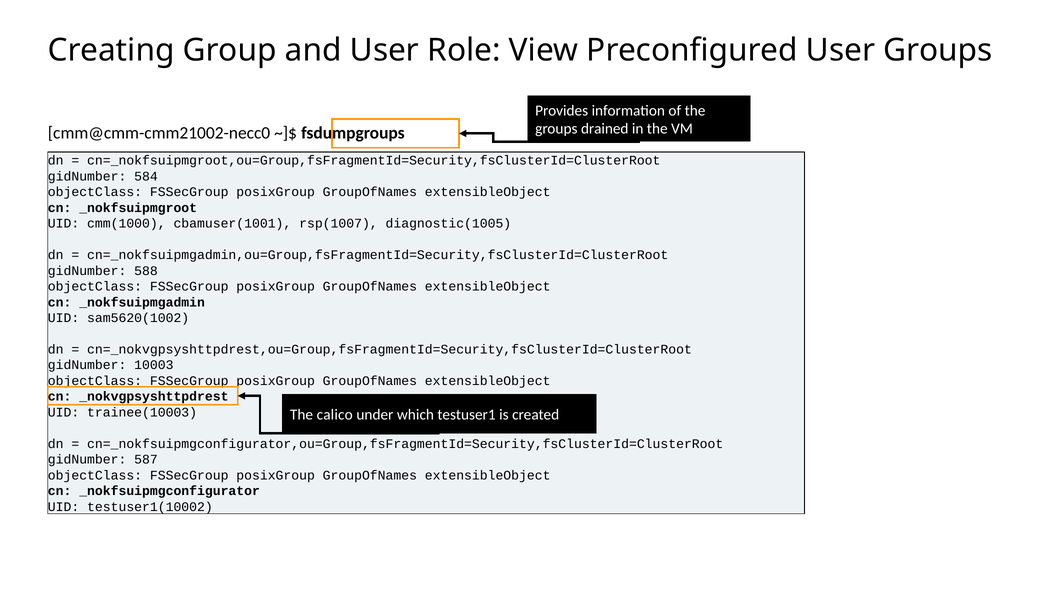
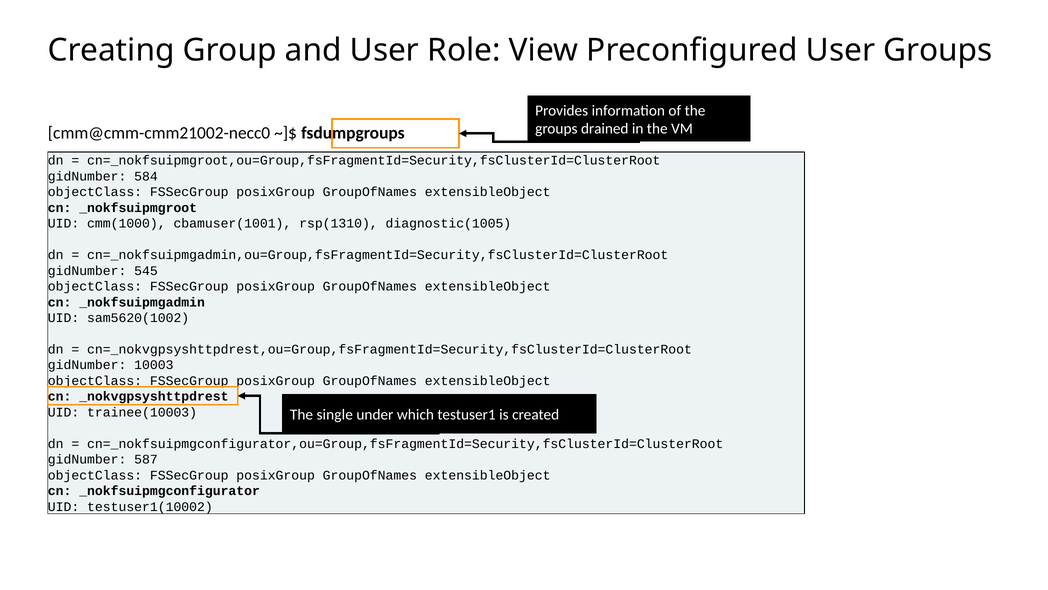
rsp(1007: rsp(1007 -> rsp(1310 (338, 223)
588: 588 -> 545 (146, 271)
calico: calico -> single (335, 414)
